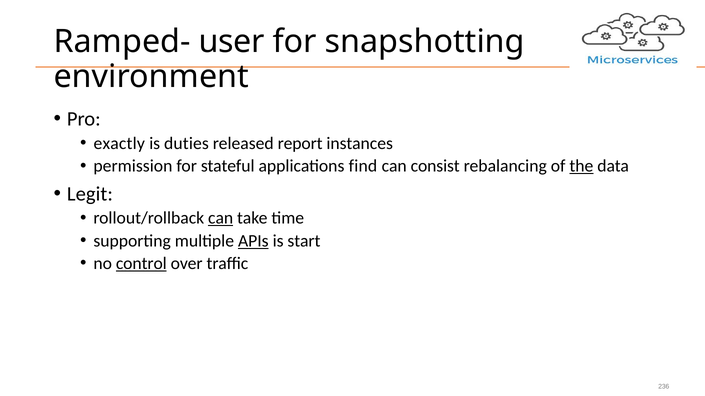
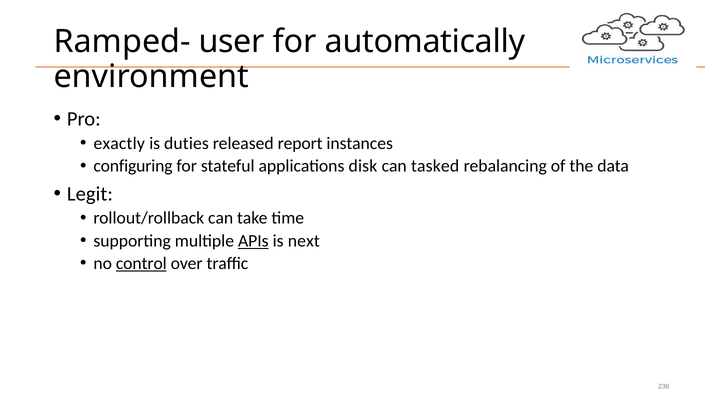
snapshotting: snapshotting -> automatically (425, 42)
permission: permission -> configuring (133, 166)
find: find -> disk (363, 166)
consist: consist -> tasked (435, 166)
the underline: present -> none (581, 166)
can underline: present -> none (221, 218)
start: start -> next (304, 241)
